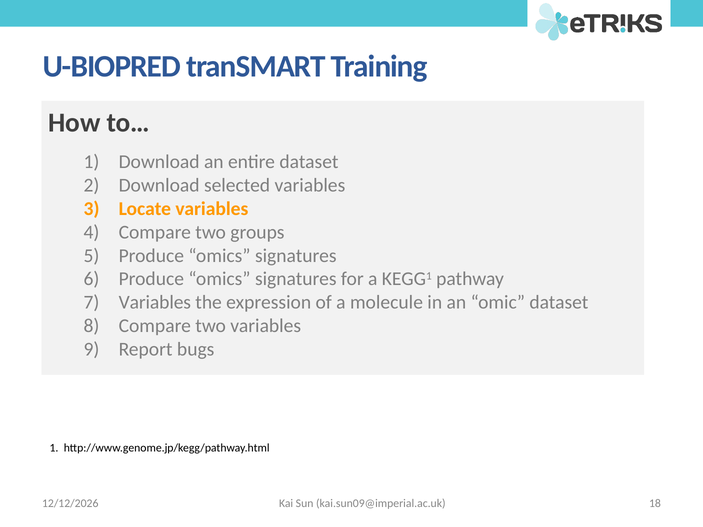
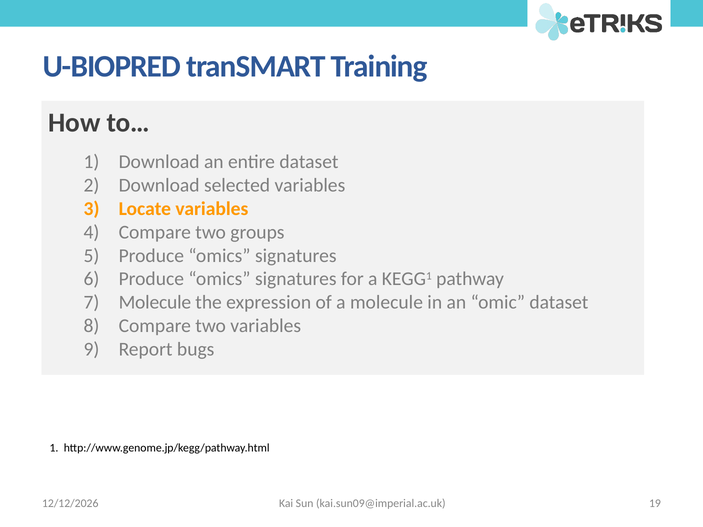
Variables: Variables -> Molecule (155, 303)
18: 18 -> 19 (655, 503)
